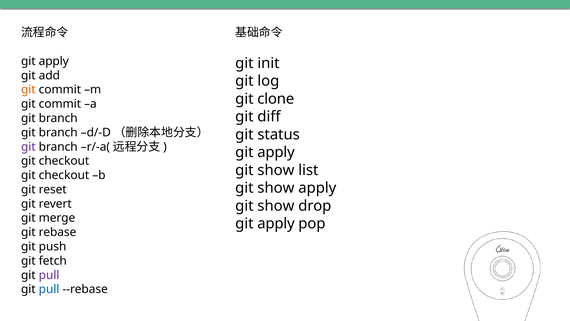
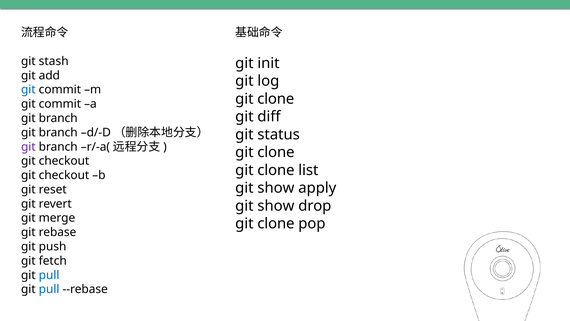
apply: apply -> stash (54, 61)
git colour: orange -> blue (28, 90)
apply: apply -> clone (276, 152)
show: show -> clone (276, 170)
apply: apply -> clone (276, 223)
pull colour: purple -> blue (49, 275)
